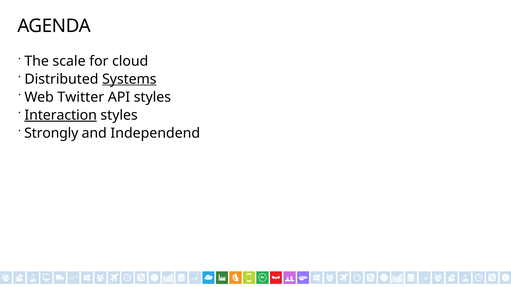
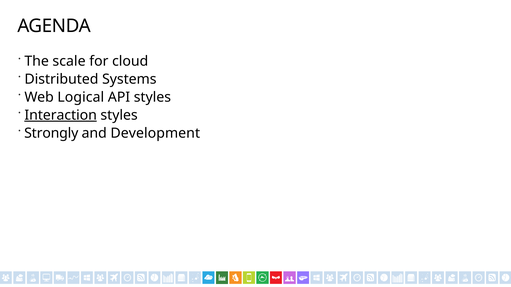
Systems underline: present -> none (129, 79)
Twitter: Twitter -> Logical (81, 97)
Independend: Independend -> Development (155, 133)
